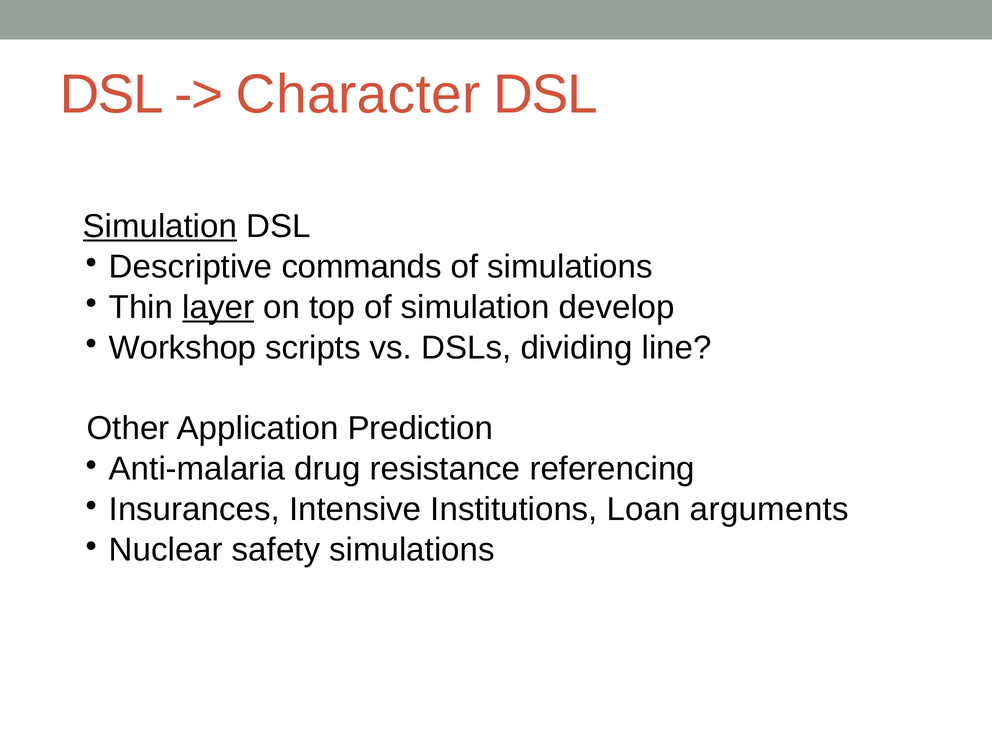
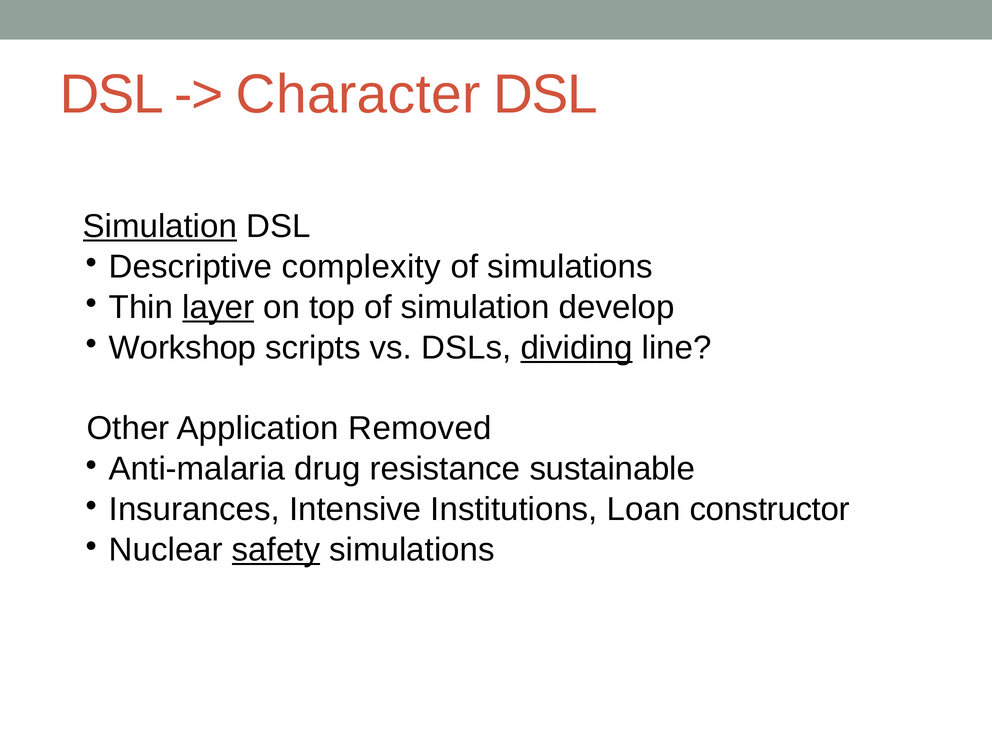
commands: commands -> complexity (361, 267)
dividing underline: none -> present (577, 348)
Prediction: Prediction -> Removed (420, 429)
referencing: referencing -> sustainable (612, 469)
arguments: arguments -> constructor (770, 509)
safety underline: none -> present (276, 550)
